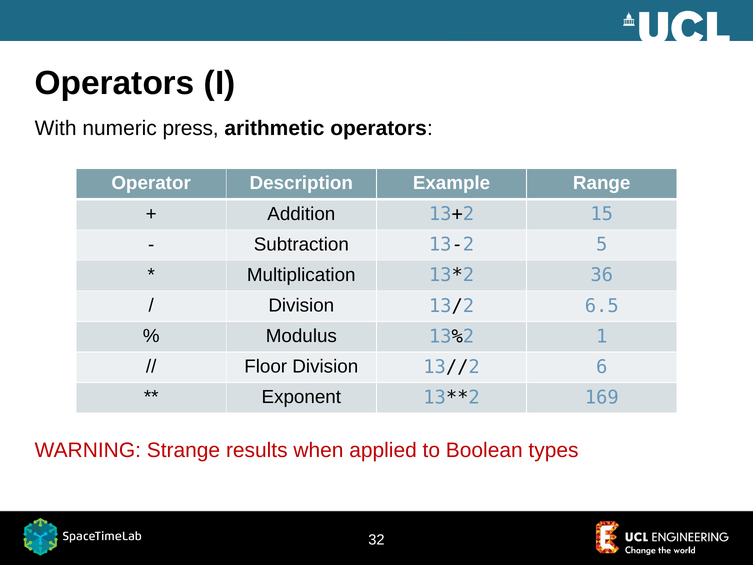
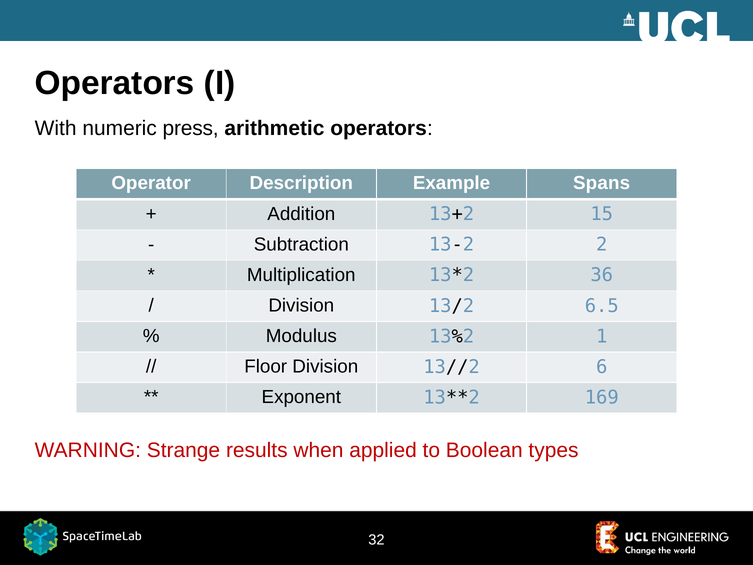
Range: Range -> Spans (602, 183)
5: 5 -> 2 (602, 245)
